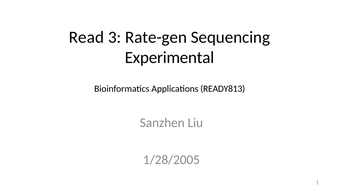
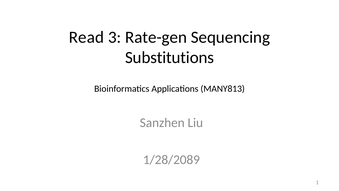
Experimental: Experimental -> Substitutions (170, 58)
READY813: READY813 -> MANY813 (223, 89)
1/28/2005: 1/28/2005 -> 1/28/2089 (171, 159)
